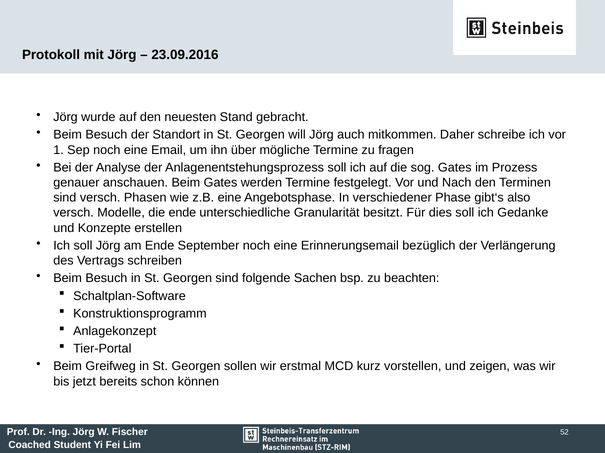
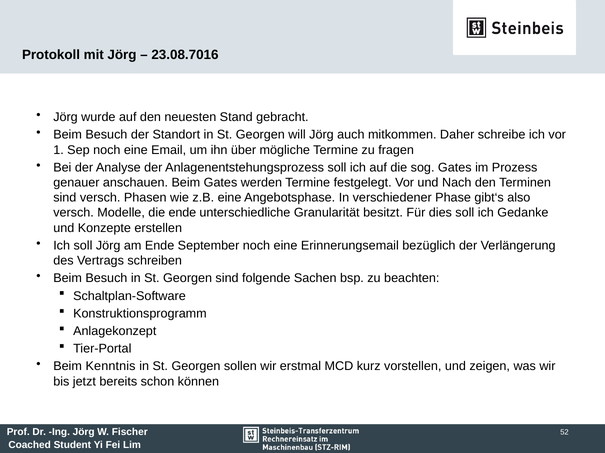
23.09.2016: 23.09.2016 -> 23.08.7016 (185, 55)
Greifweg: Greifweg -> Kenntnis (111, 367)
